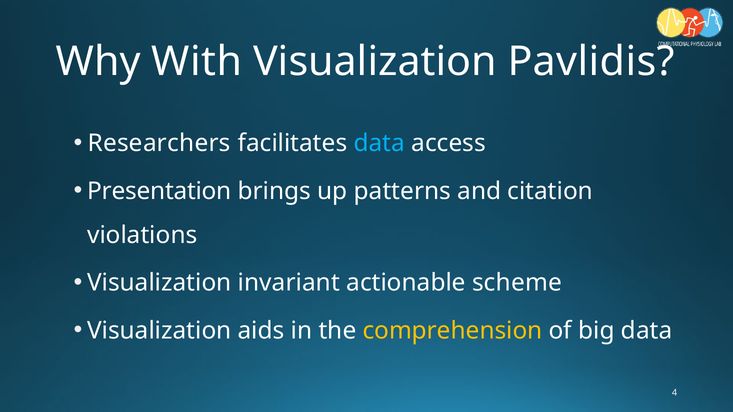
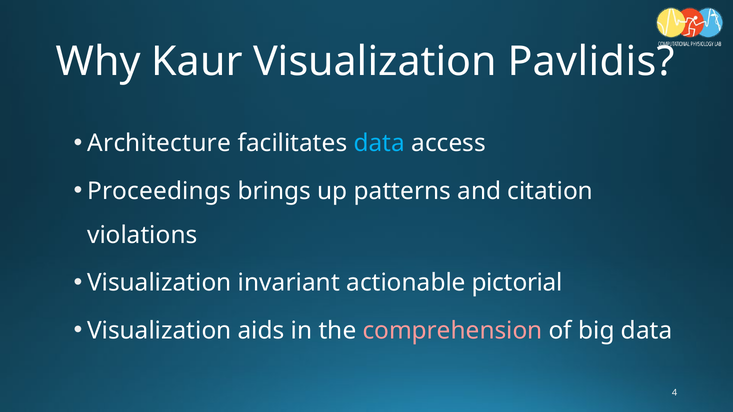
With: With -> Kaur (197, 62)
Researchers: Researchers -> Architecture (159, 144)
Presentation: Presentation -> Proceedings (159, 191)
scheme: scheme -> pictorial (517, 283)
comprehension colour: yellow -> pink (453, 331)
